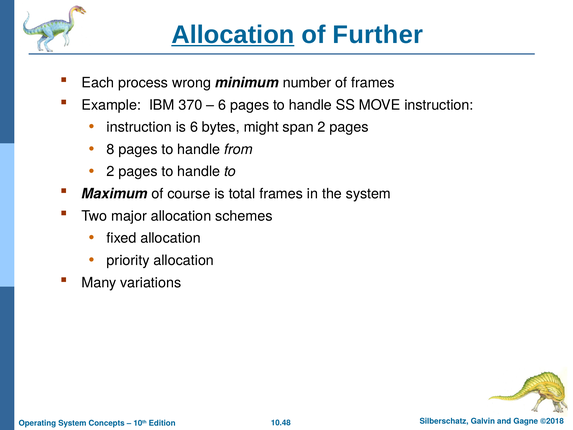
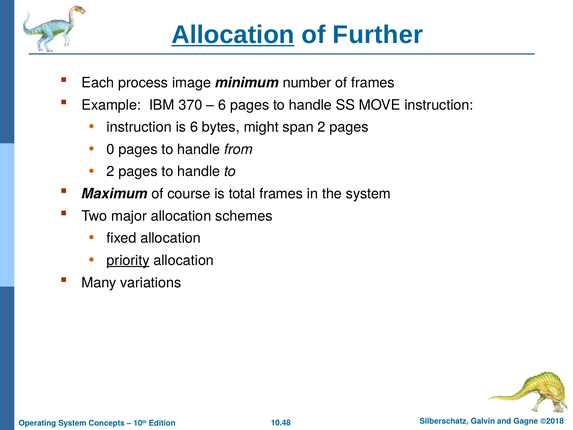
wrong: wrong -> image (192, 83)
8: 8 -> 0 (111, 149)
priority underline: none -> present (128, 260)
